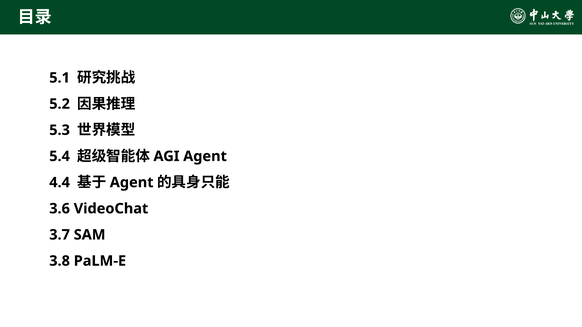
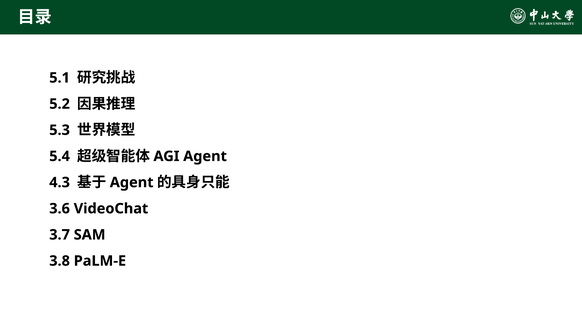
4.4: 4.4 -> 4.3 (60, 183)
